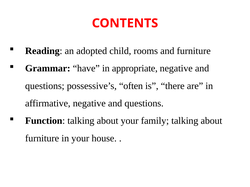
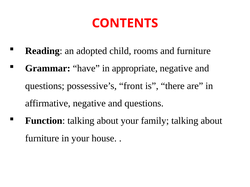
often: often -> front (131, 86)
